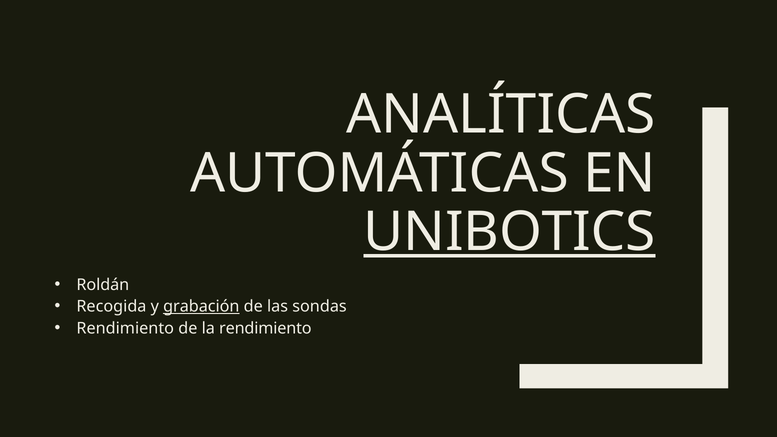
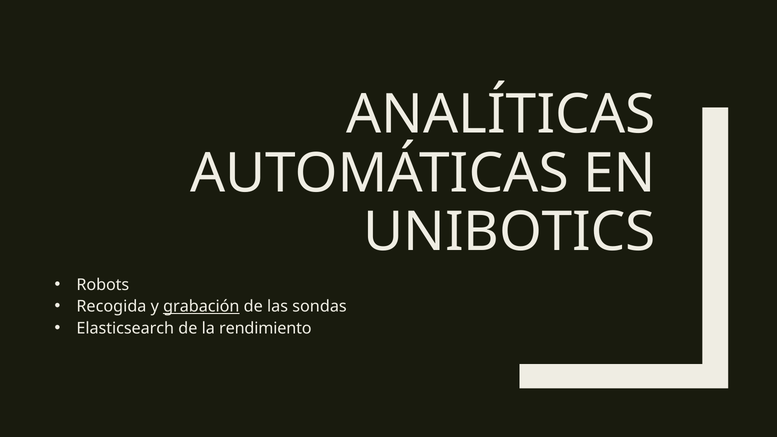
UNIBOTICS underline: present -> none (509, 232)
Roldán: Roldán -> Robots (103, 285)
Rendimiento: Rendimiento -> Elasticsearch (125, 328)
